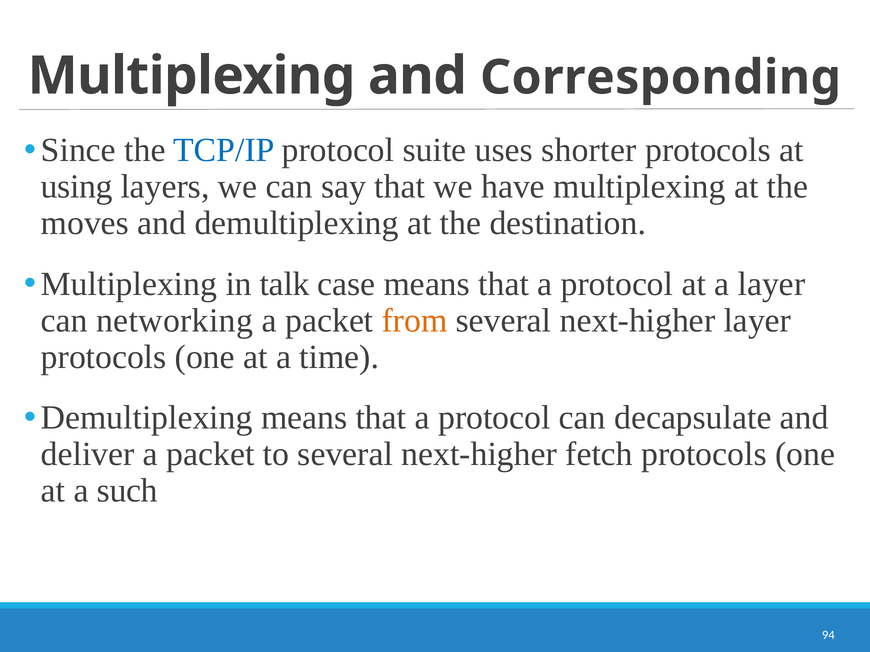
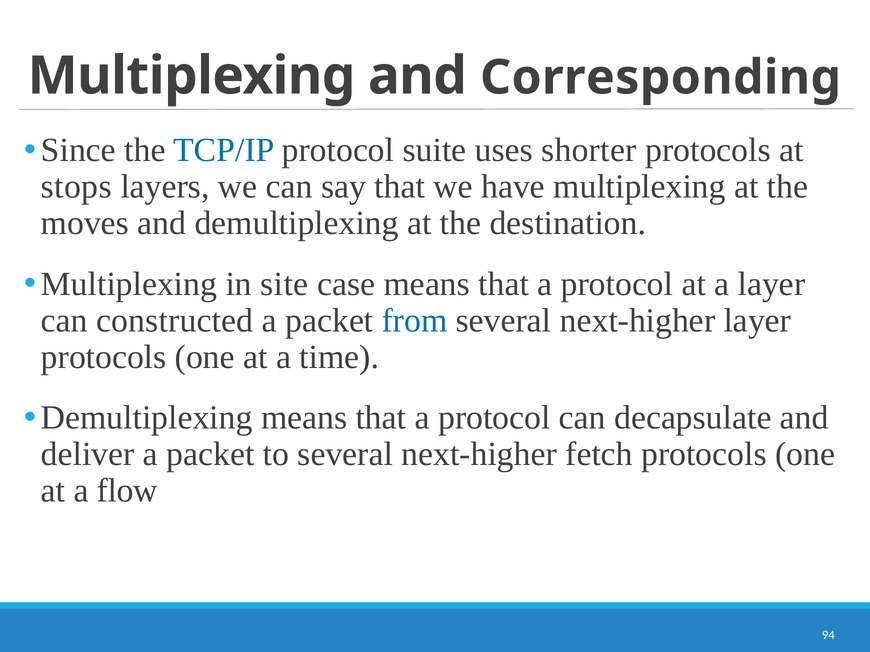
using: using -> stops (76, 187)
talk: talk -> site (284, 284)
networking: networking -> constructed (175, 321)
from colour: orange -> blue (415, 321)
such: such -> flow (127, 491)
